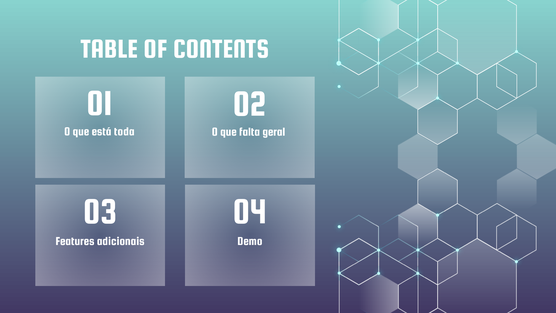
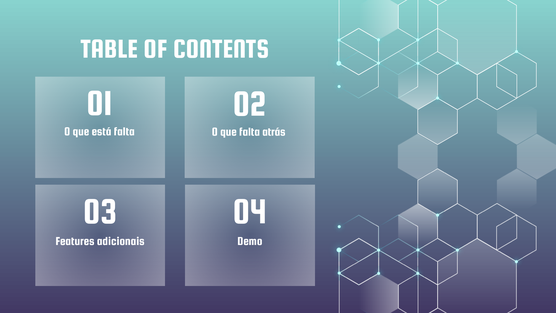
está toda: toda -> falta (124, 131)
geral: geral -> atrás (274, 132)
